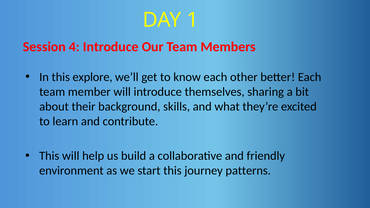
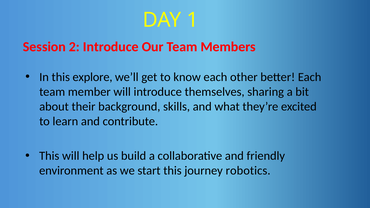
4: 4 -> 2 (74, 47)
patterns: patterns -> robotics (248, 171)
